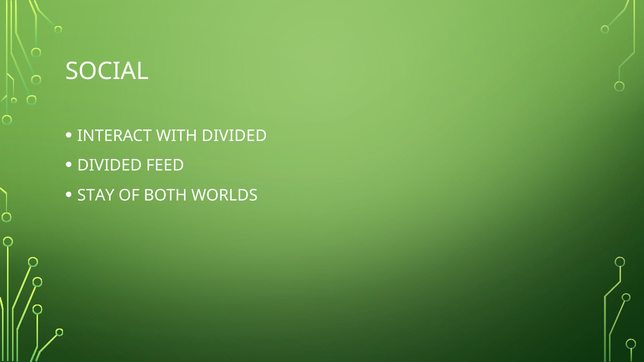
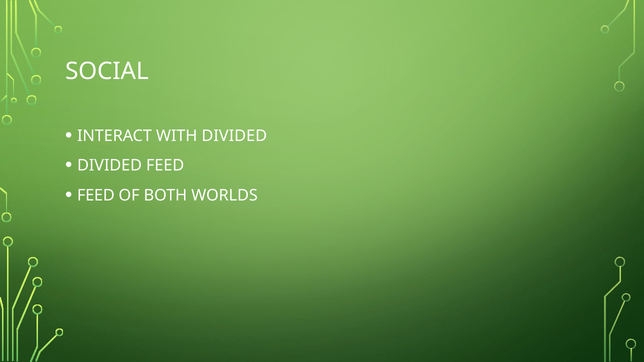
STAY: STAY -> FEED (96, 196)
